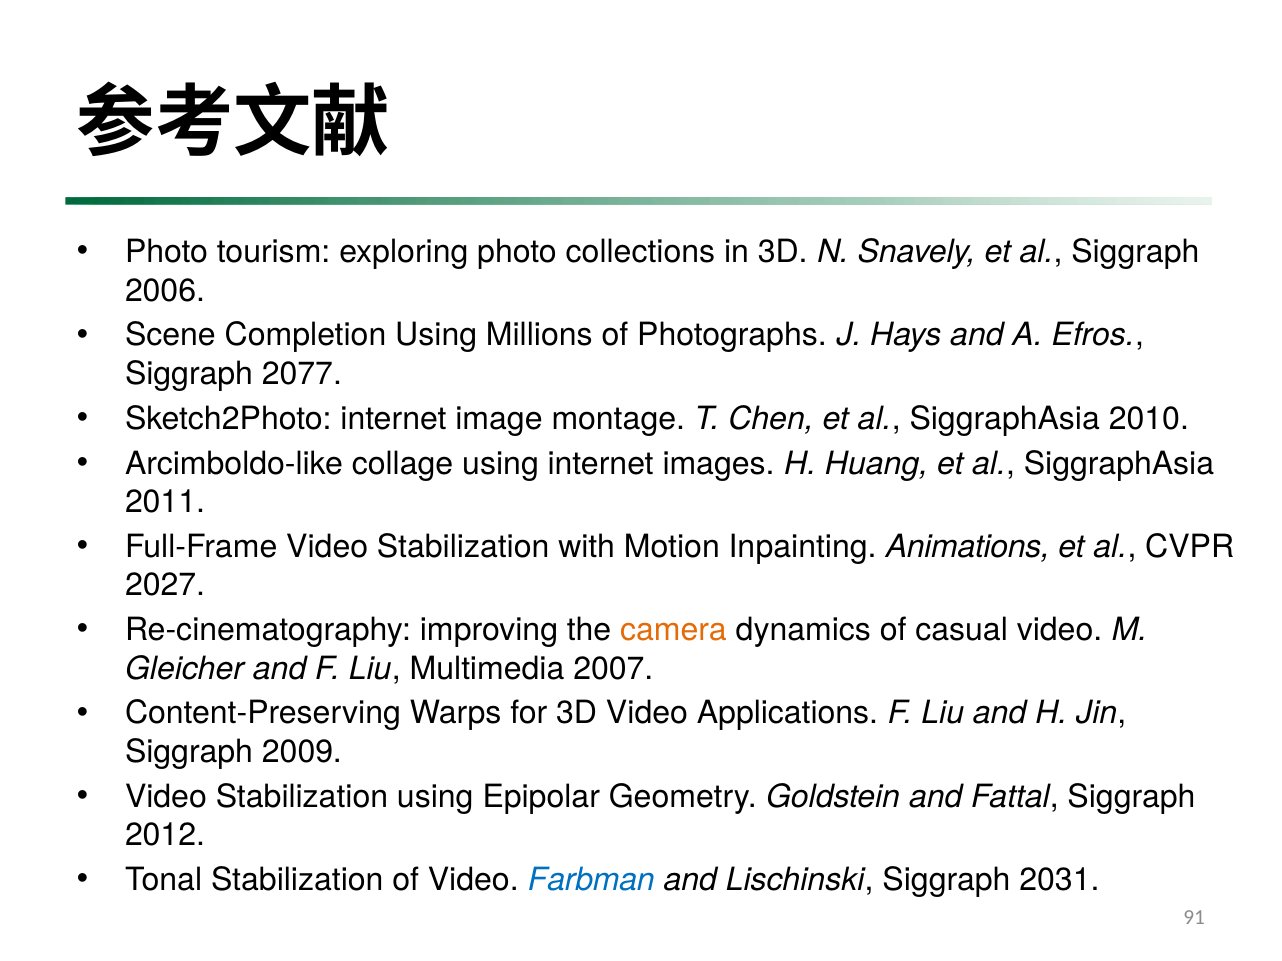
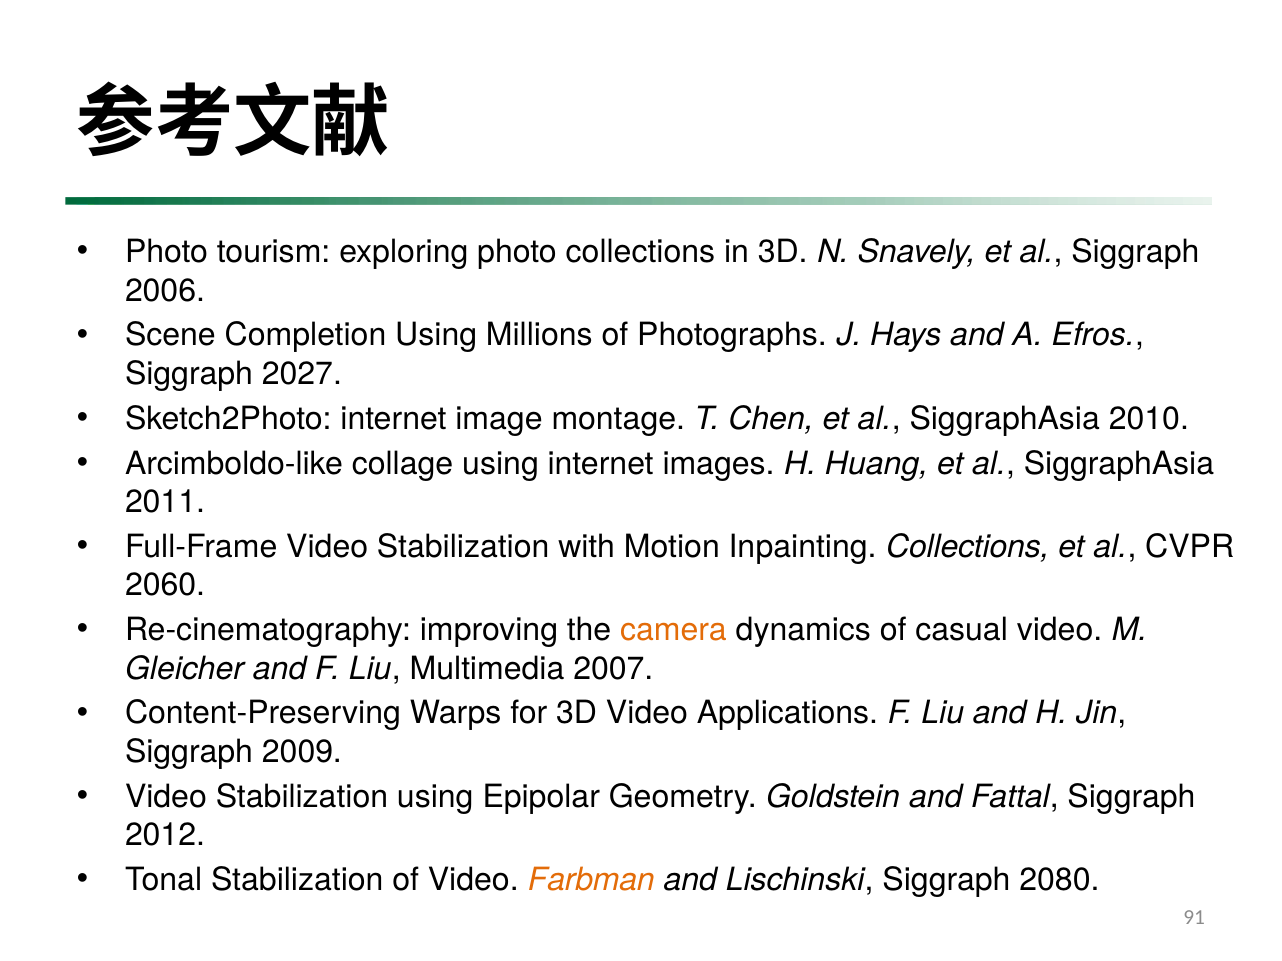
2077: 2077 -> 2027 (302, 374)
Inpainting Animations: Animations -> Collections (968, 547)
2027: 2027 -> 2060 (165, 586)
Farbman colour: blue -> orange (591, 880)
2031: 2031 -> 2080 (1059, 880)
